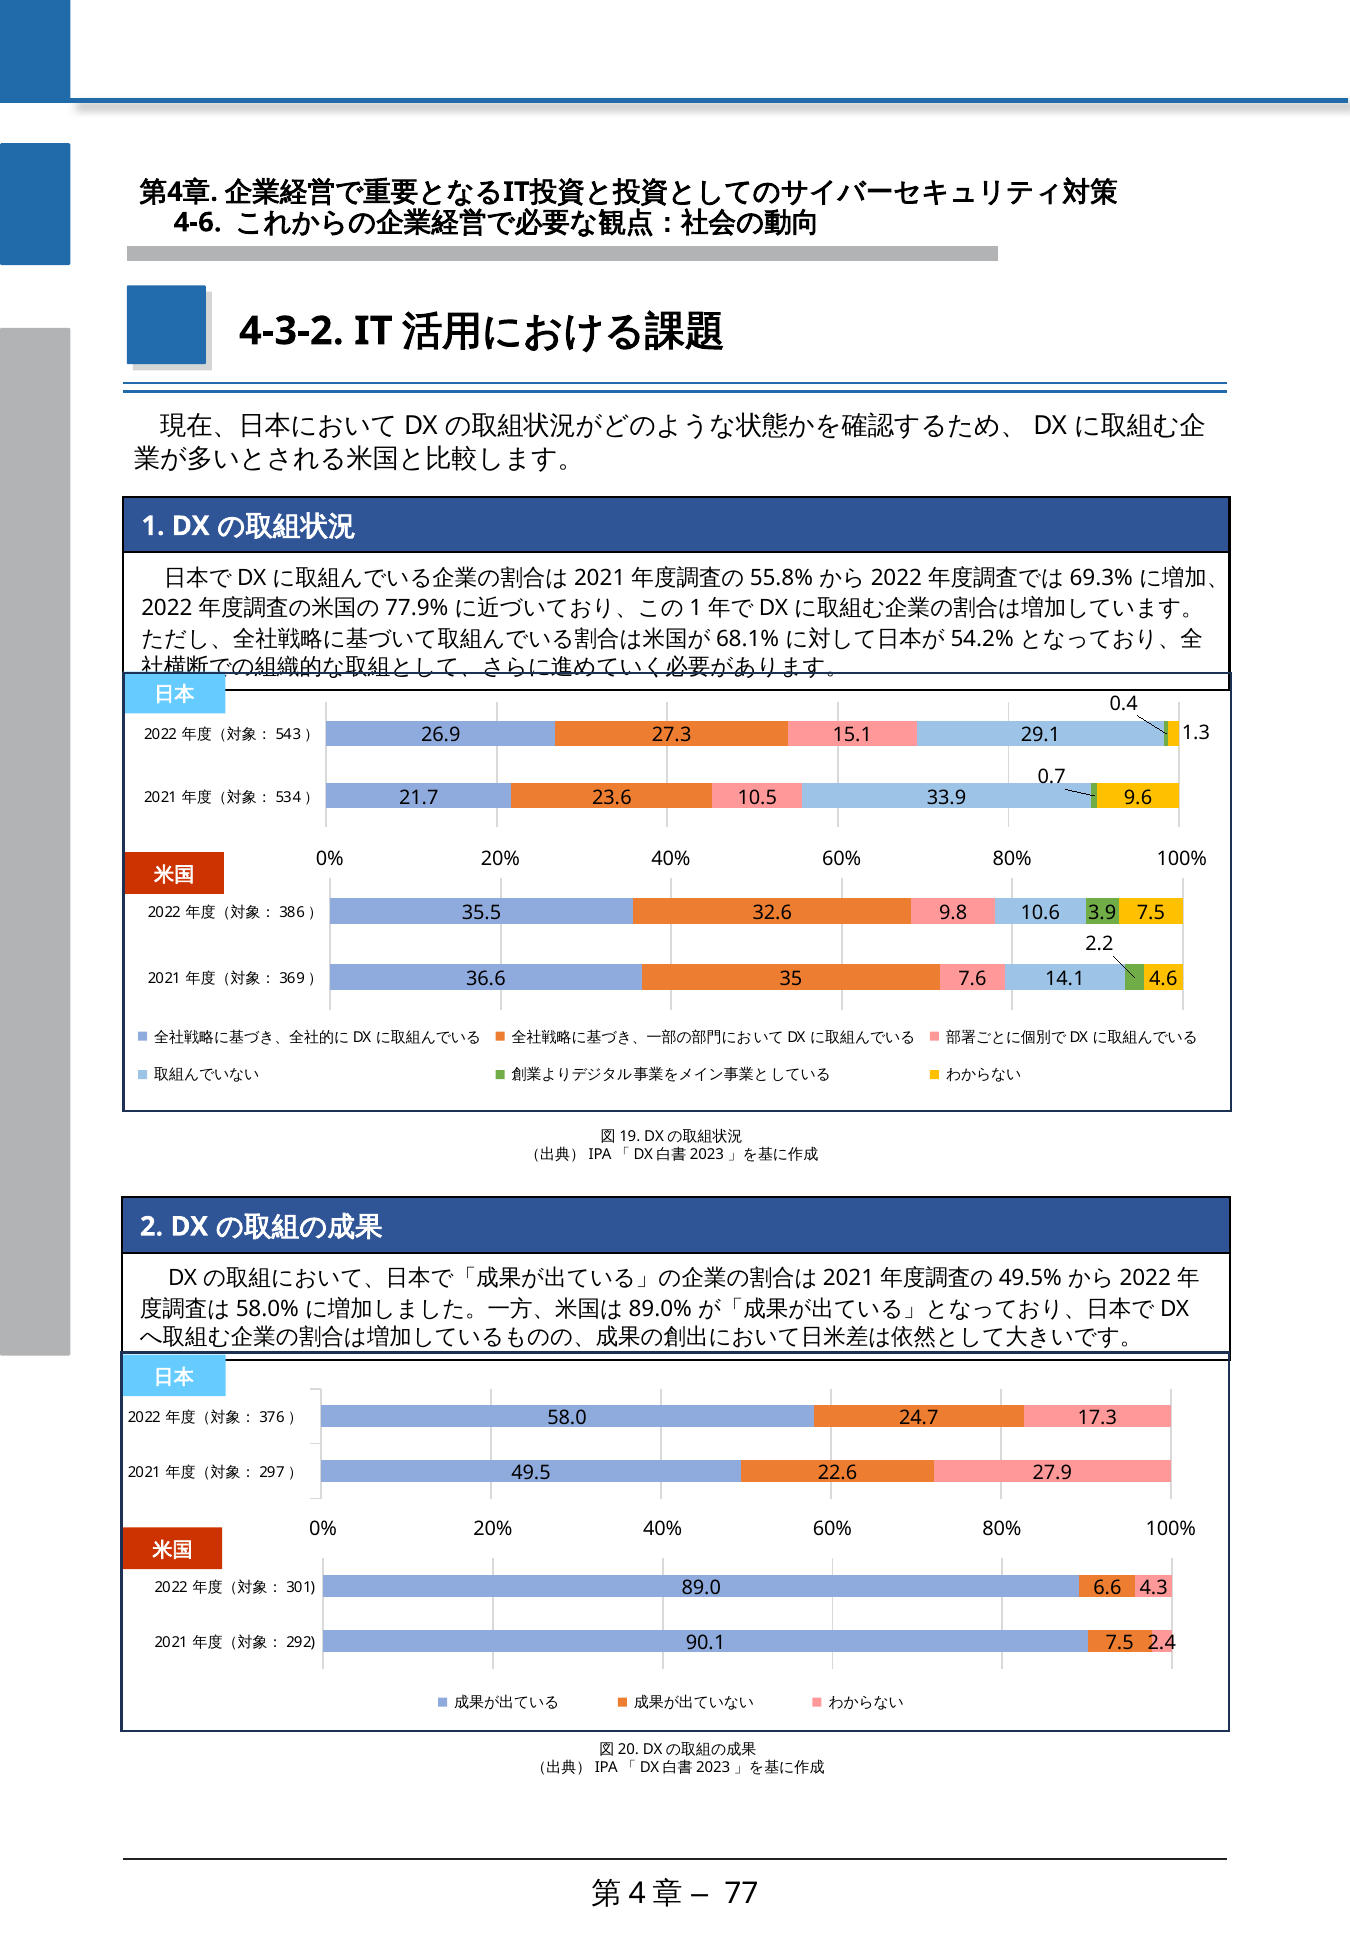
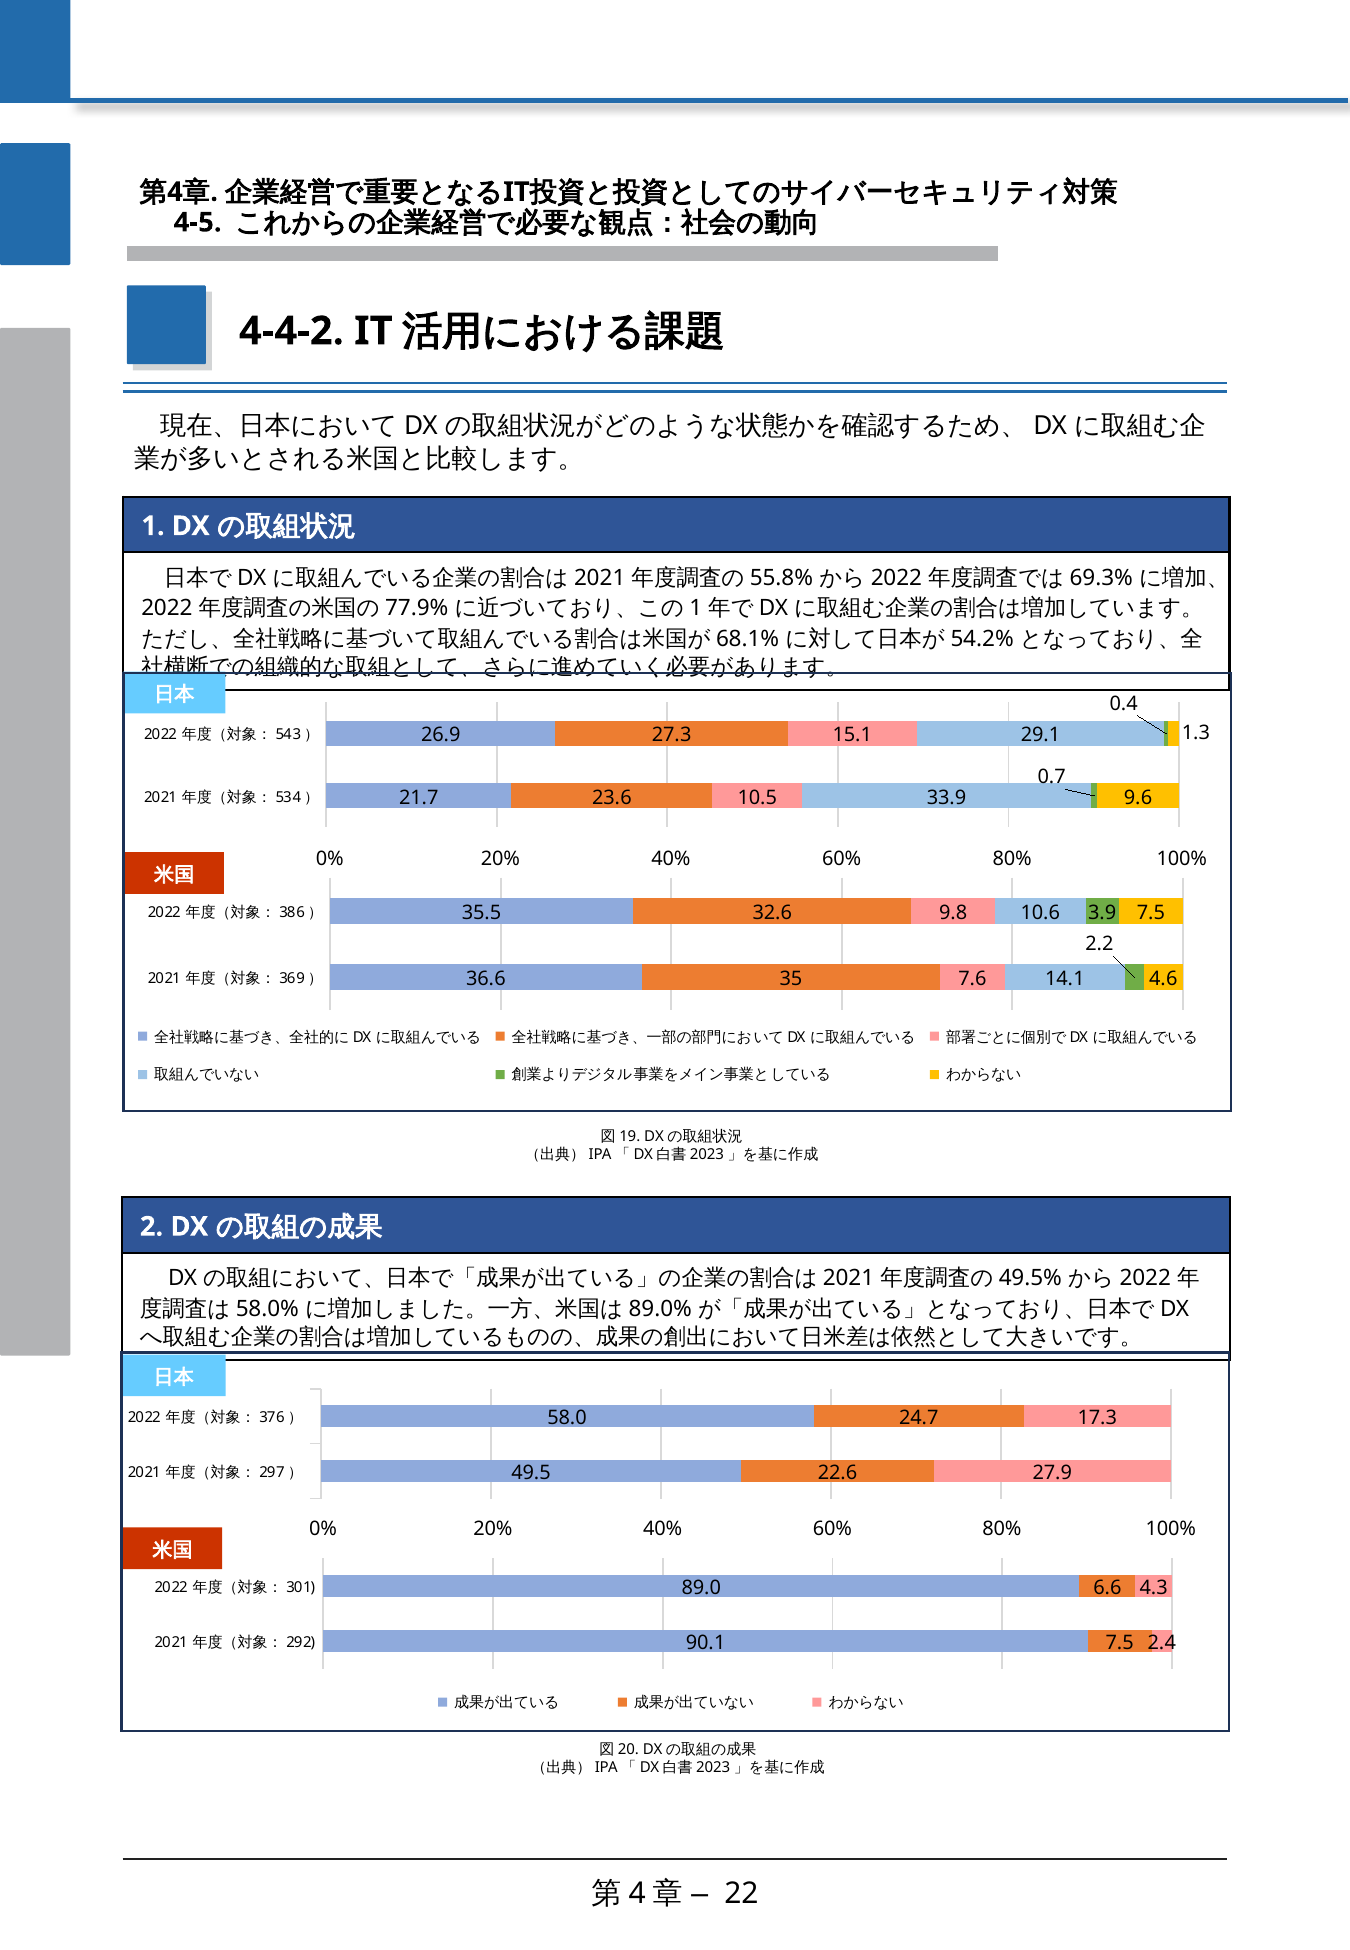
4-6: 4-6 -> 4-5 (198, 222)
4-3-2: 4-3-2 -> 4-4-2 (291, 331)
77: 77 -> 22 (742, 1893)
